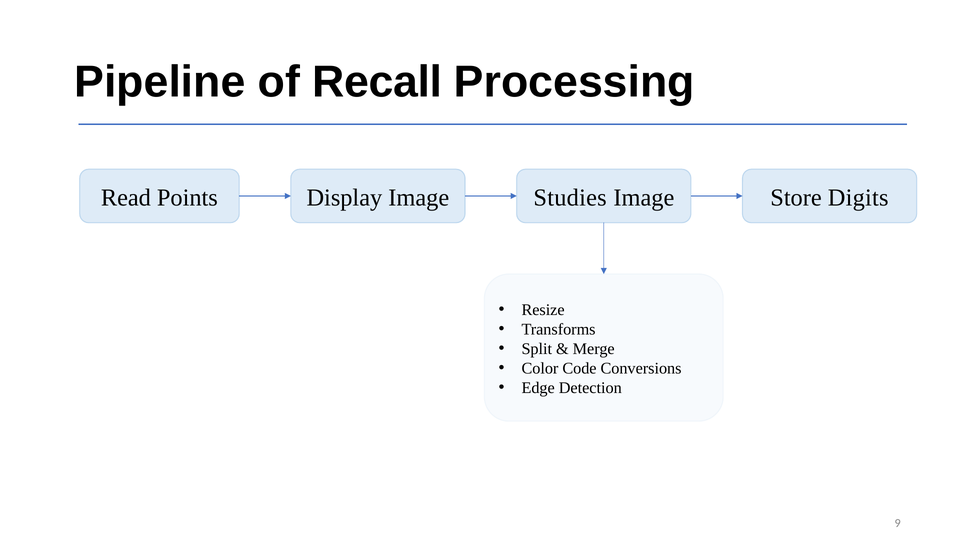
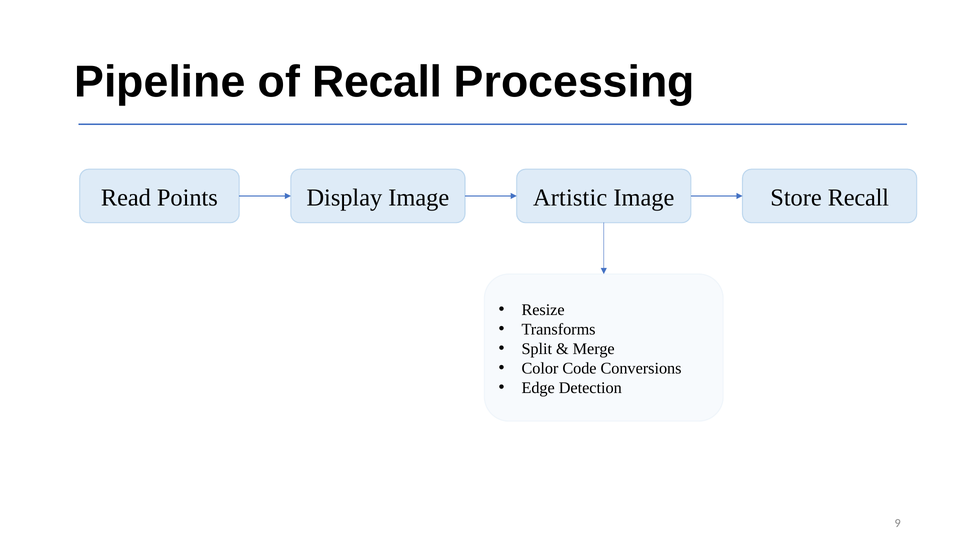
Studies: Studies -> Artistic (570, 198)
Store Digits: Digits -> Recall (858, 198)
